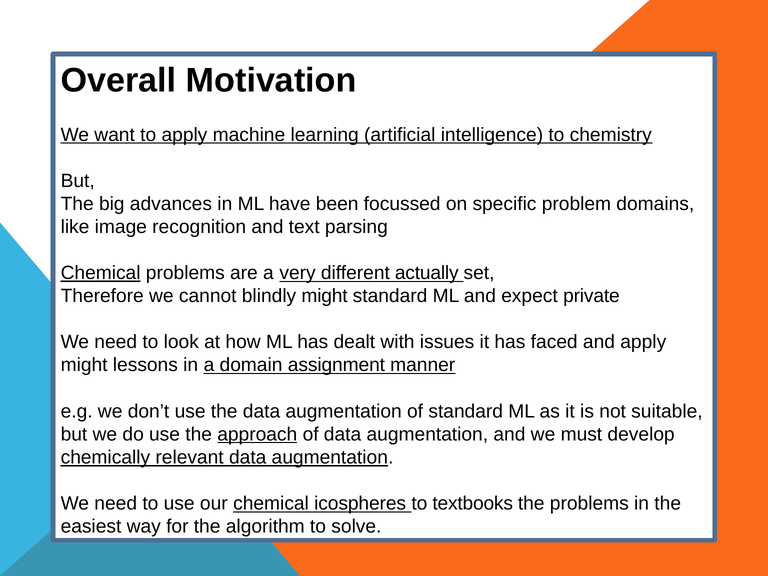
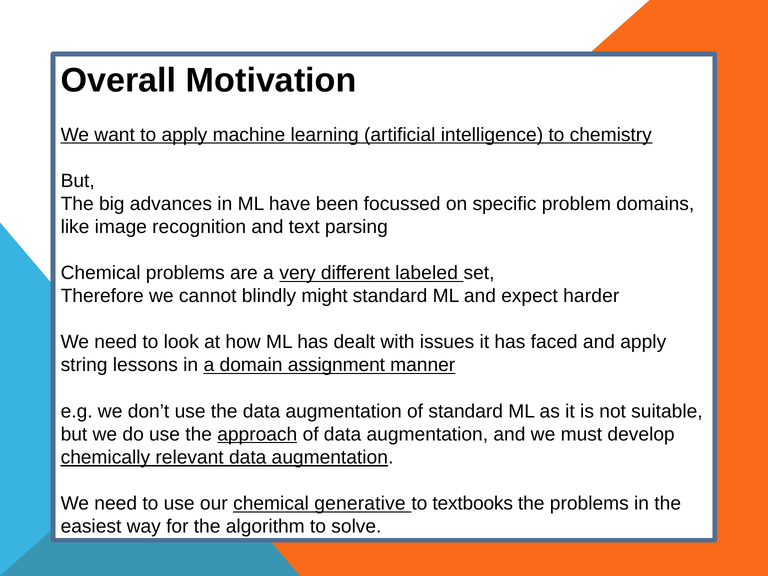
Chemical underline: present -> none (101, 273)
actually: actually -> labeled (427, 273)
private: private -> harder (591, 296)
might: might -> string (84, 365)
icospheres: icospheres -> generative (360, 503)
